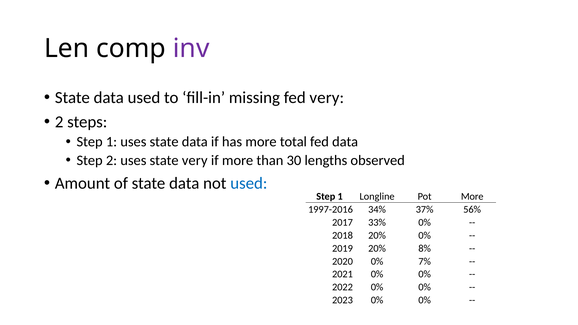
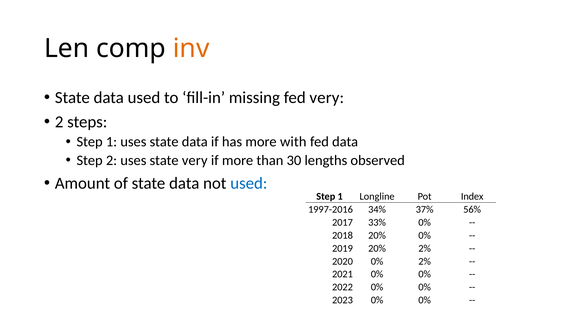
inv colour: purple -> orange (191, 49)
total: total -> with (293, 142)
Pot More: More -> Index (472, 197)
20% 8%: 8% -> 2% (425, 248)
0% 7%: 7% -> 2% (425, 261)
